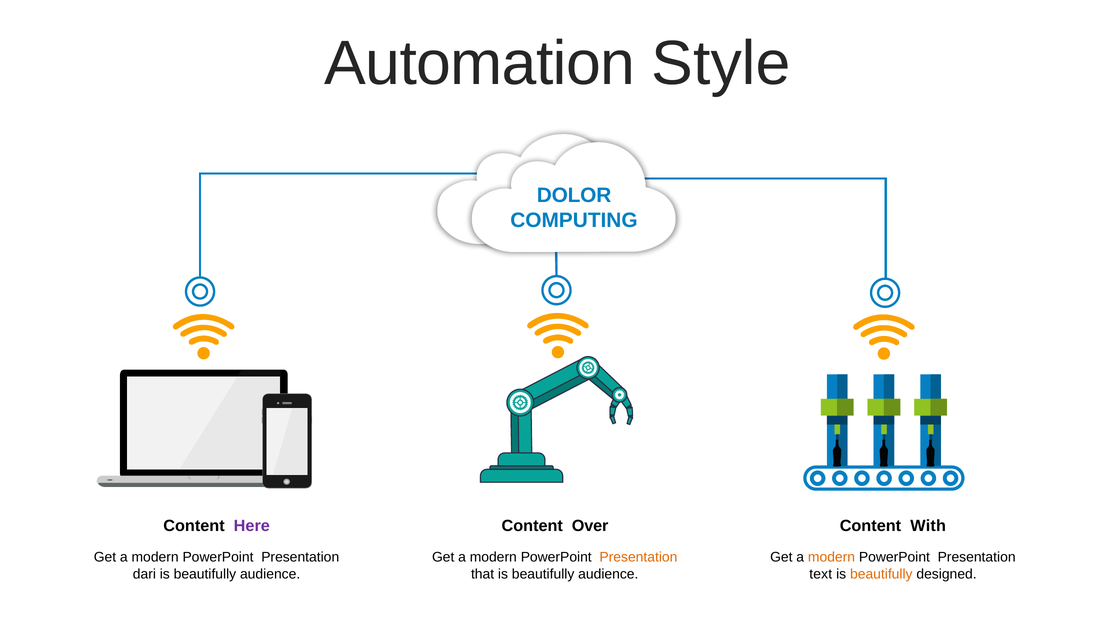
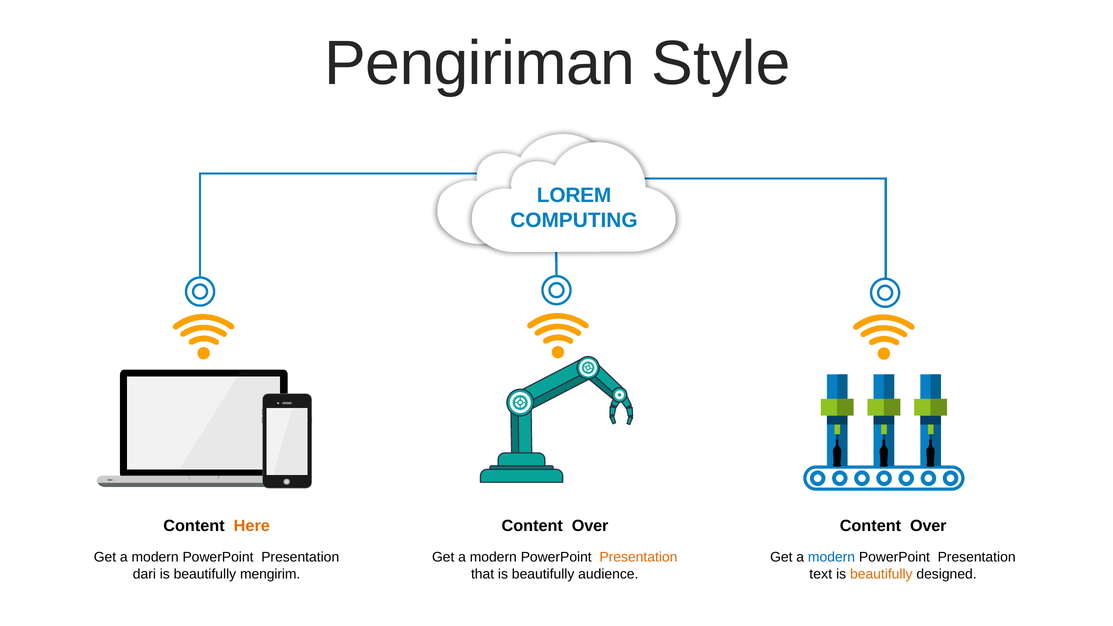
Automation: Automation -> Pengiriman (480, 64)
DOLOR: DOLOR -> LOREM (574, 195)
Here colour: purple -> orange (252, 526)
With: With -> Over (928, 526)
modern colour: orange -> blue (832, 557)
audience: audience -> mengirim (270, 574)
